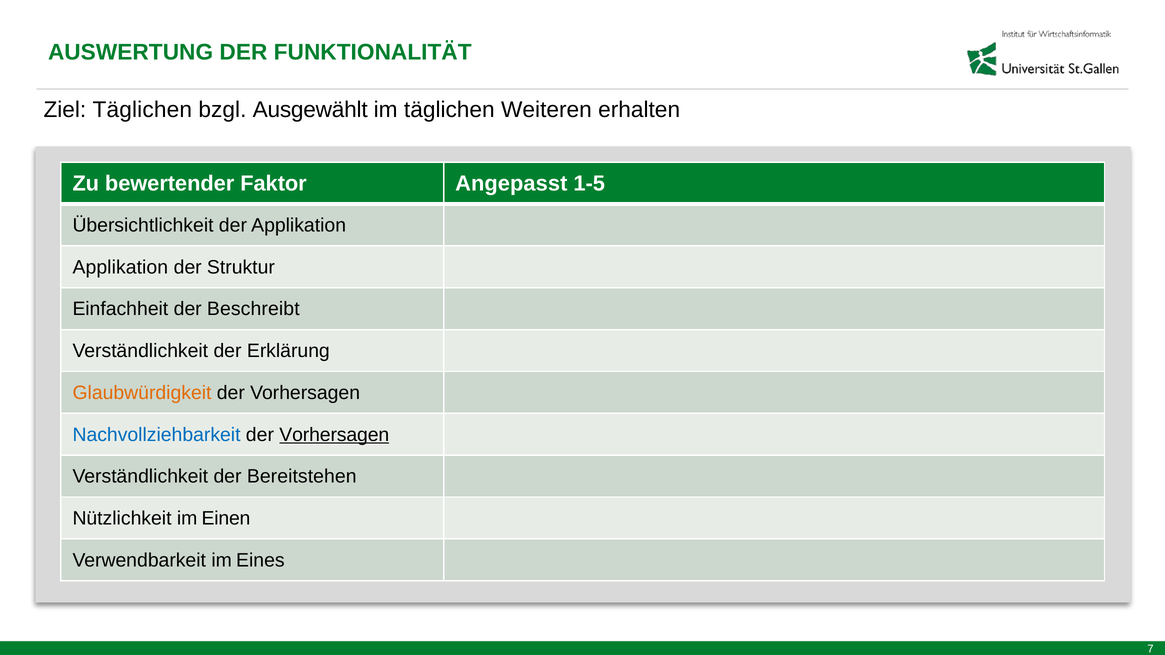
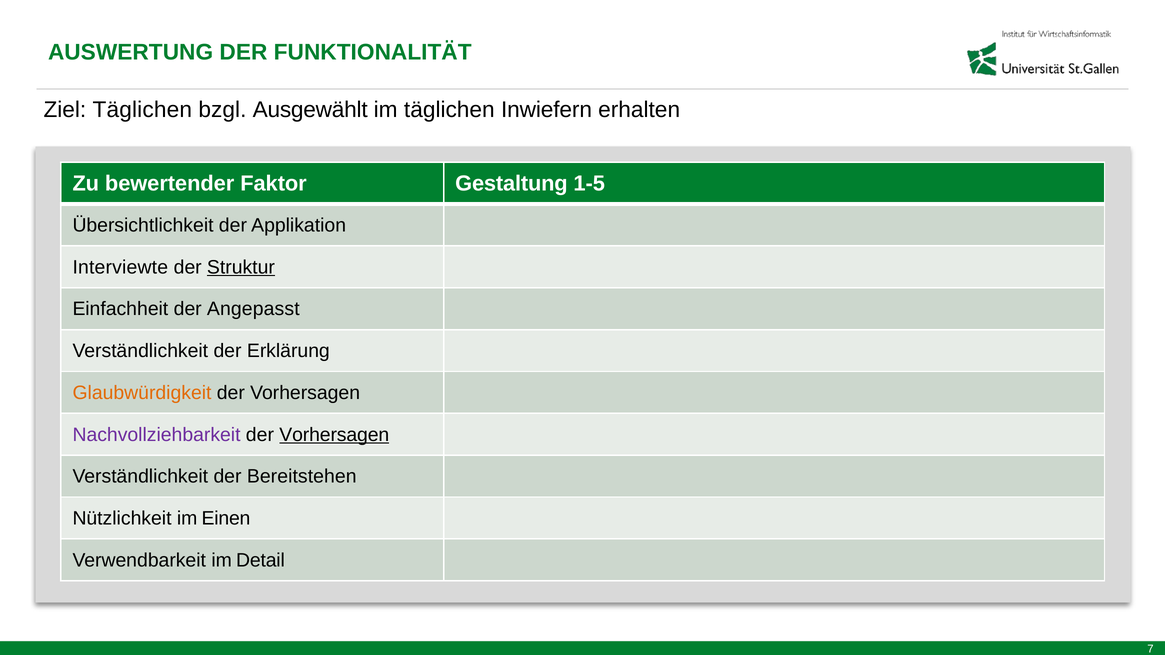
Weiteren: Weiteren -> Inwiefern (547, 110)
Angepasst: Angepasst -> Gestaltung (511, 183)
Applikation: Applikation -> Interviewte (120, 267)
Struktur underline: none -> present (241, 267)
Beschreibt: Beschreibt -> Angepasst (253, 309)
Nachvollziehbarkeit colour: blue -> purple (157, 435)
Eines: Eines -> Detail (260, 560)
